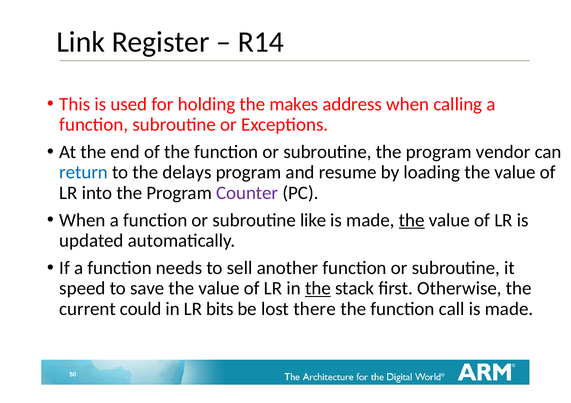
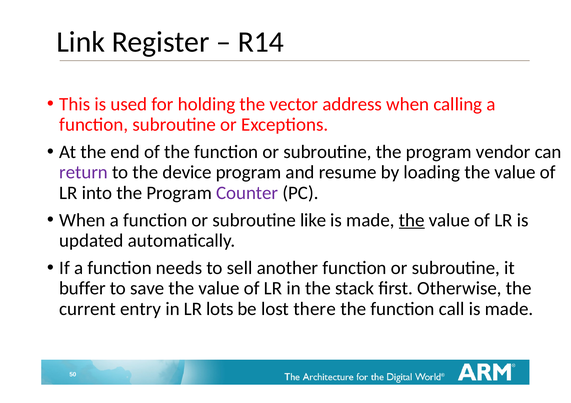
makes: makes -> vector (294, 104)
return colour: blue -> purple (84, 173)
delays: delays -> device (187, 173)
speed: speed -> buffer (82, 289)
the underline: present -> none (318, 289)
could: could -> entry (141, 309)
bits: bits -> lots (220, 309)
